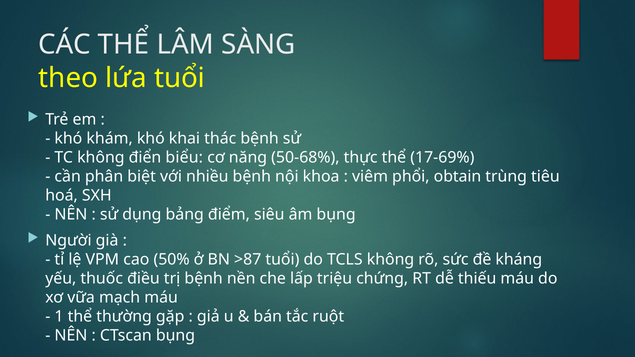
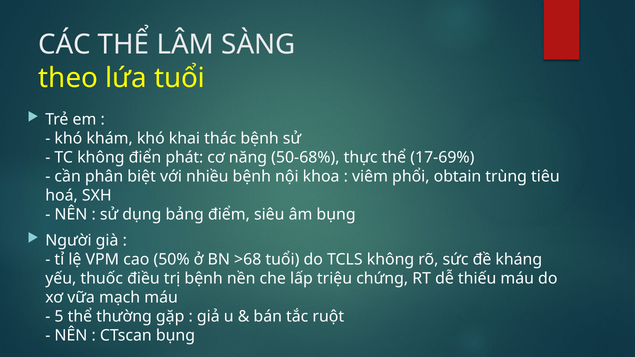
biểu: biểu -> phát (184, 158)
>87: >87 -> >68 (248, 260)
1: 1 -> 5 (59, 317)
